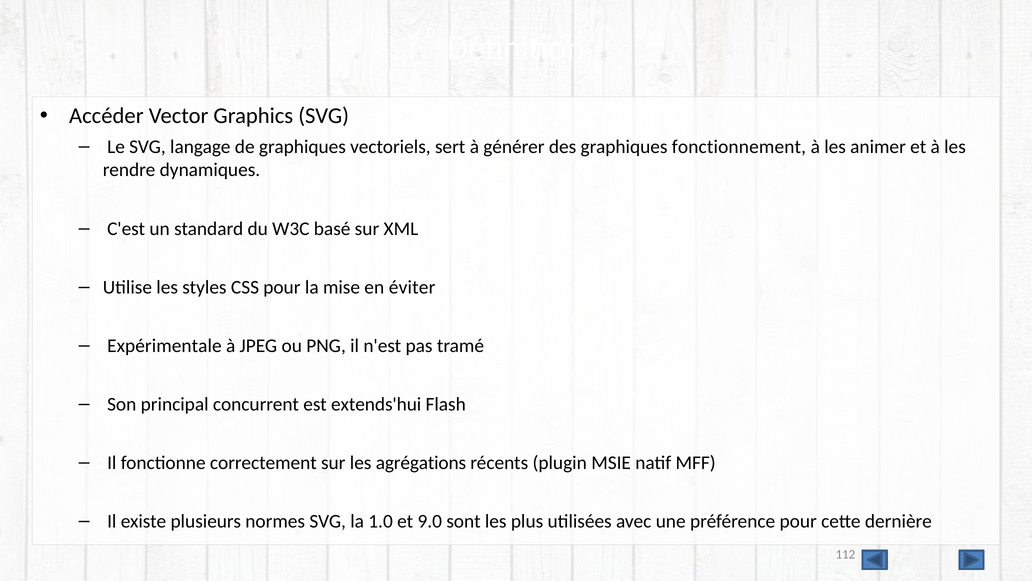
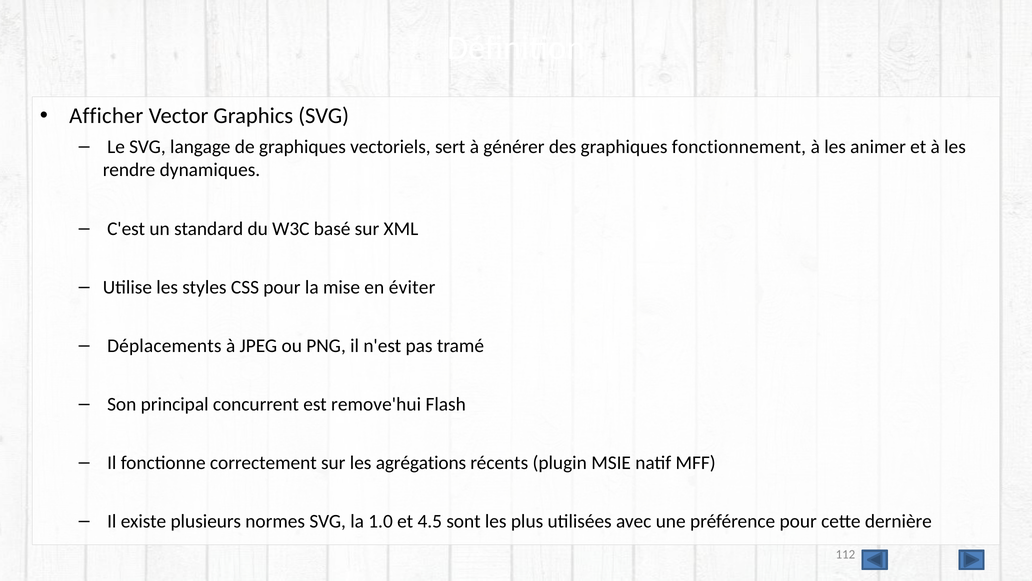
Accéder: Accéder -> Afficher (106, 116)
Expérimentale: Expérimentale -> Déplacements (164, 345)
extends'hui: extends'hui -> remove'hui (376, 404)
9.0: 9.0 -> 4.5 (430, 521)
